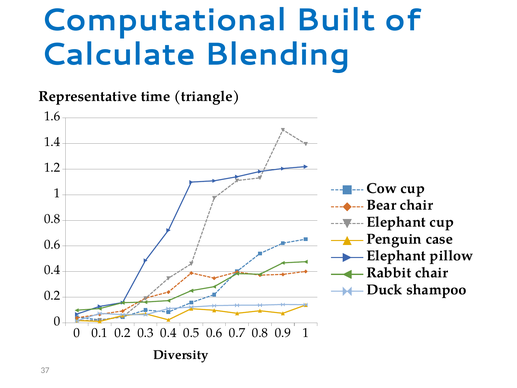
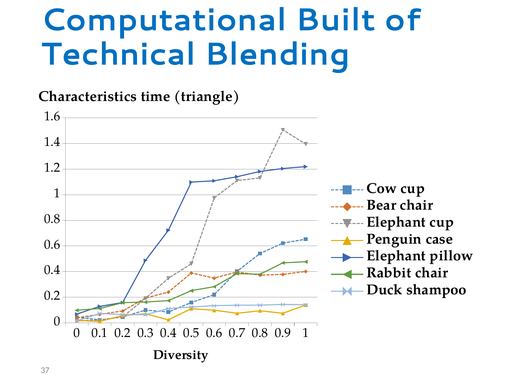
Calculate: Calculate -> Technical (118, 54)
Representative: Representative -> Characteristics (88, 96)
